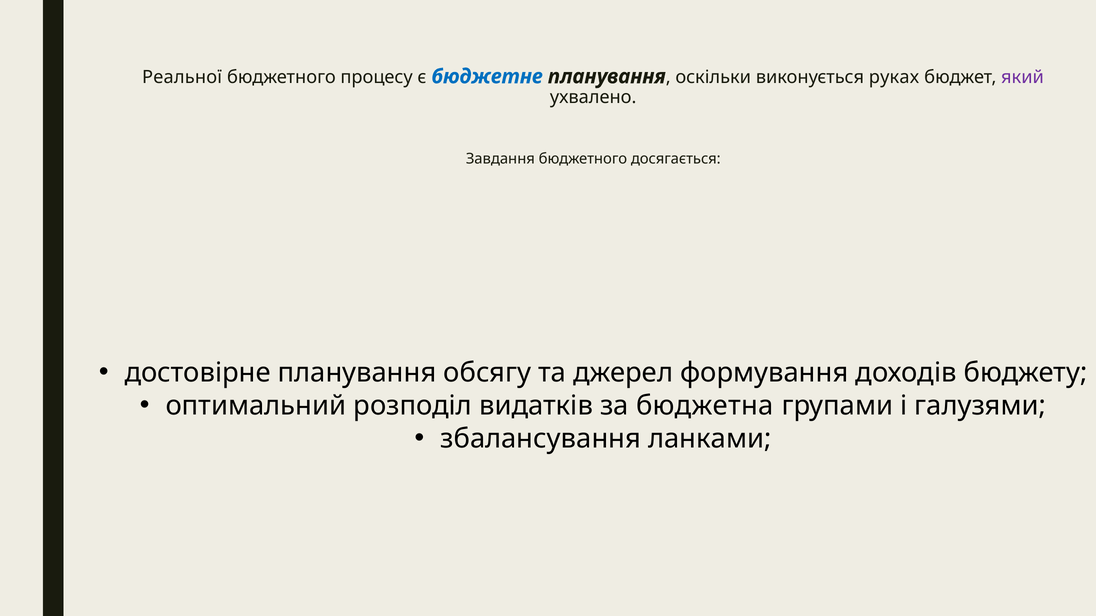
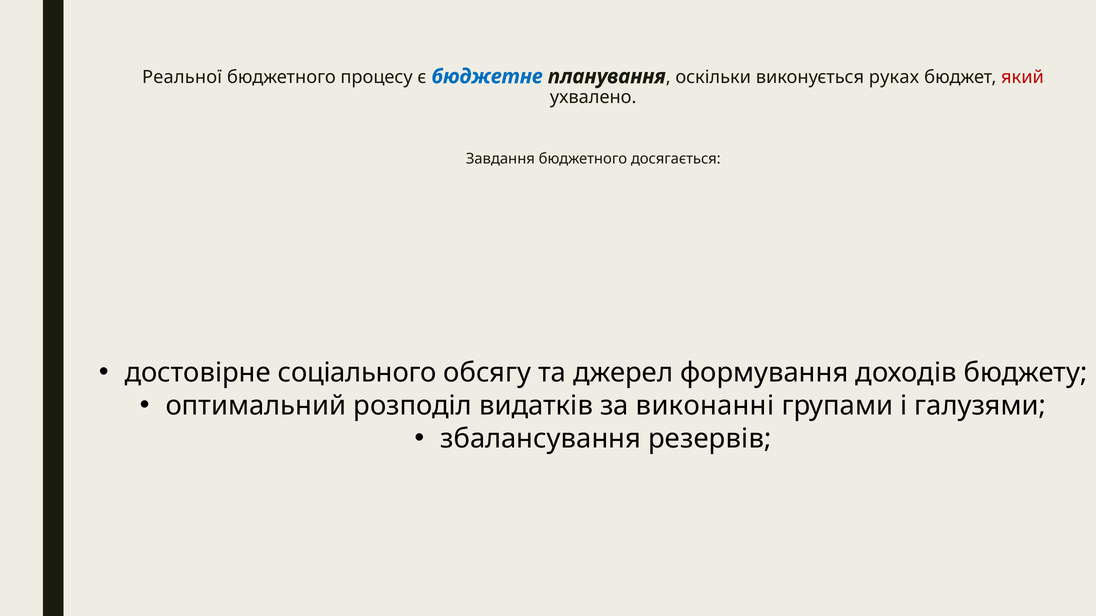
який colour: purple -> red (1023, 77)
достовірне планування: планування -> соціального (357, 373)
бюджетна: бюджетна -> виконанні (705, 406)
ланками: ланками -> резервів (710, 439)
